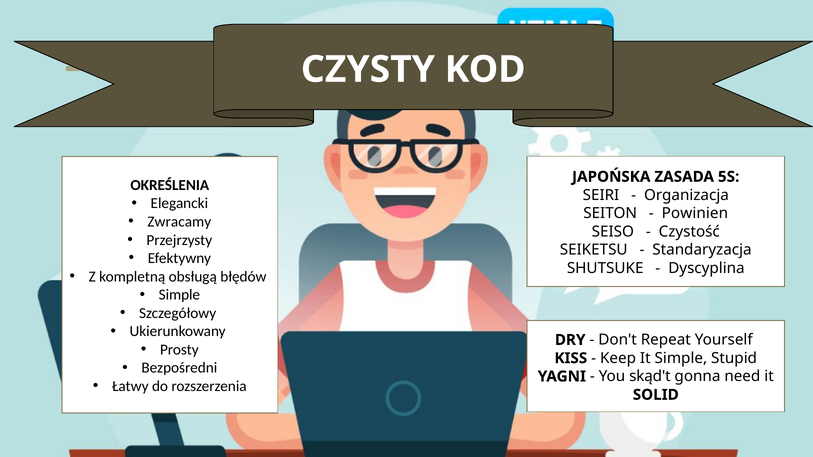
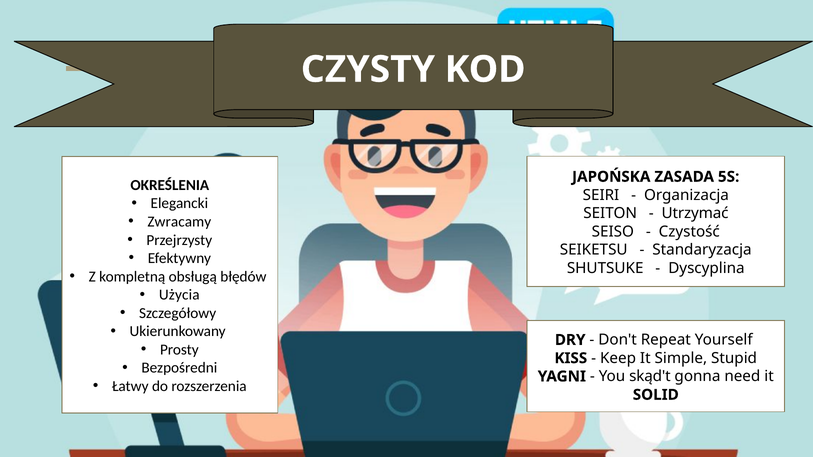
Powinien: Powinien -> Utrzymać (695, 213)
Simple: Simple -> Użycia (179, 295)
